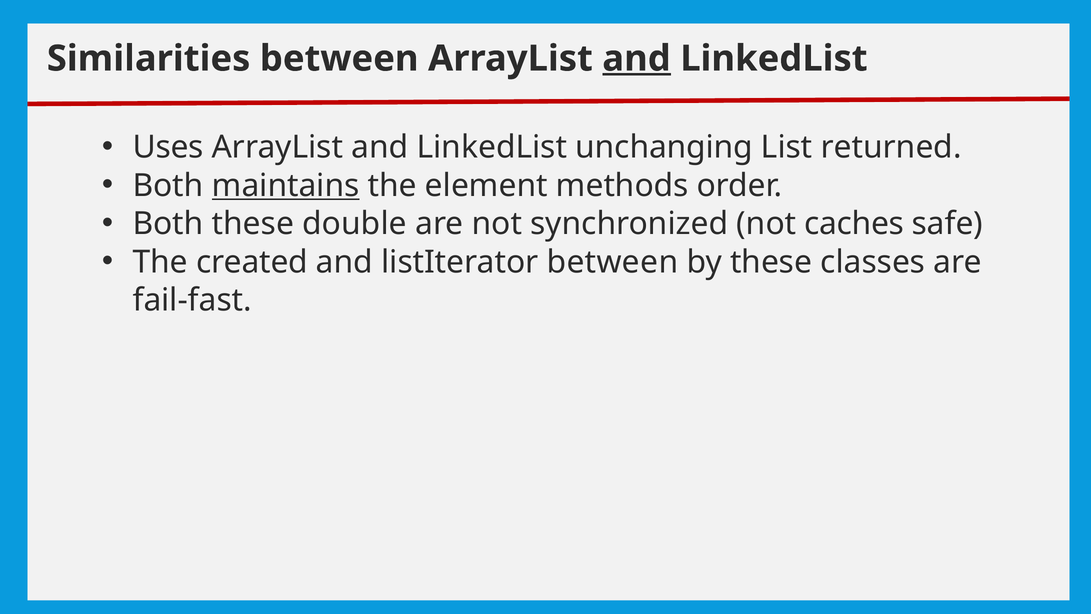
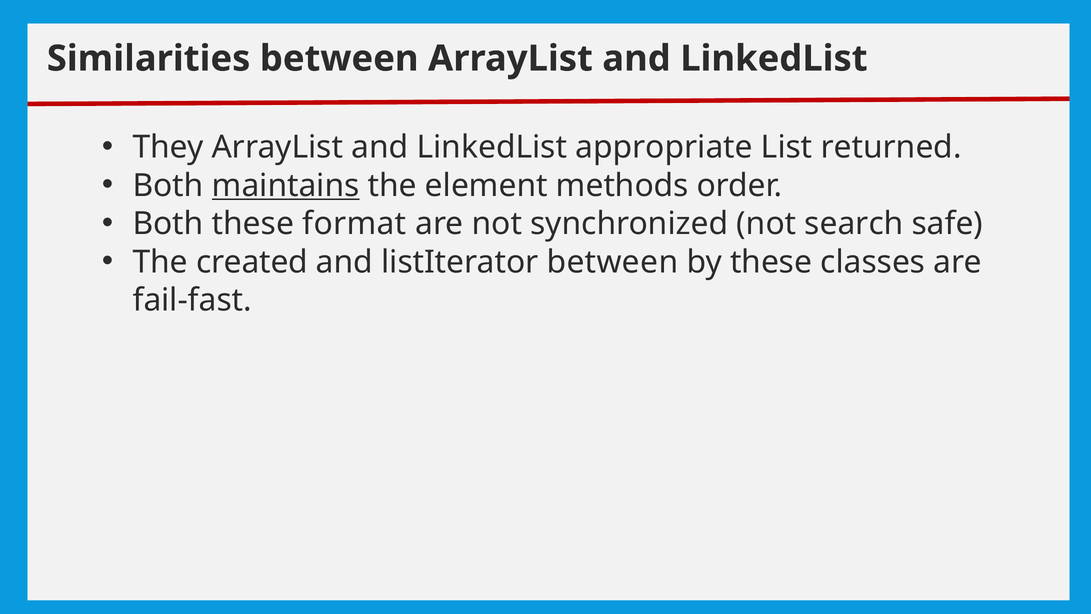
and underline: present -> none (637, 59)
Uses: Uses -> They (168, 147)
unchanging: unchanging -> appropriate (664, 147)
double: double -> format (354, 224)
caches: caches -> search (854, 224)
